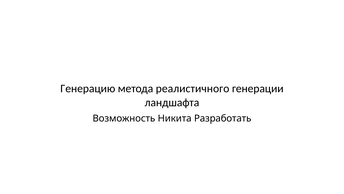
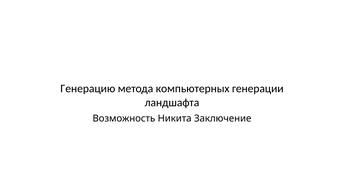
реалистичного: реалистичного -> компьютерных (193, 88)
Разработать: Разработать -> Заключение (223, 118)
